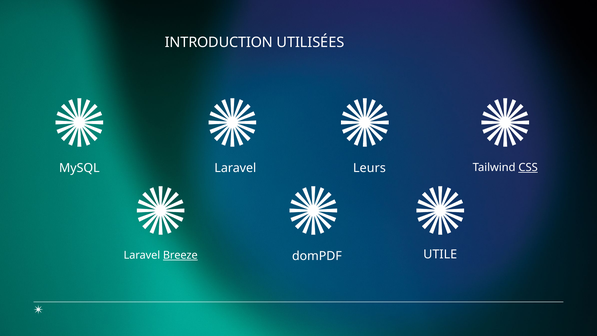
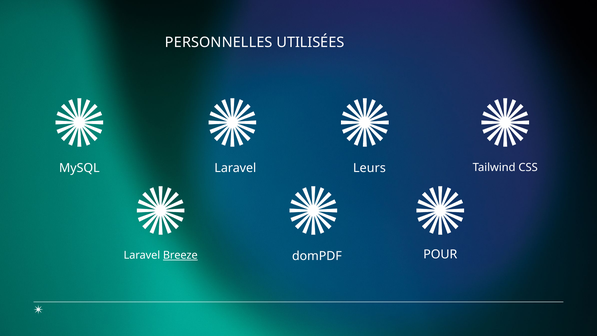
INTRODUCTION: INTRODUCTION -> PERSONNELLES (219, 42)
CSS underline: present -> none (528, 167)
UTILE: UTILE -> POUR (440, 254)
